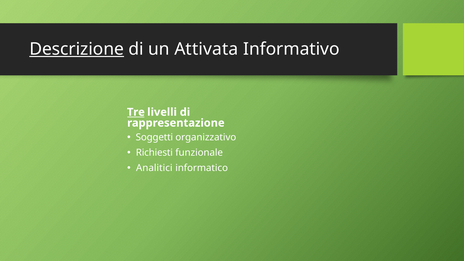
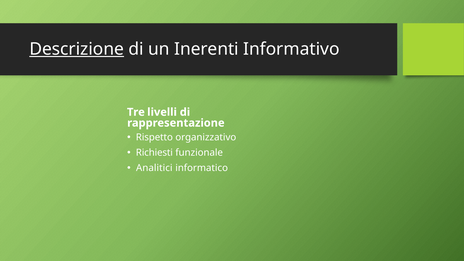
Attivata: Attivata -> Inerenti (206, 49)
Tre underline: present -> none (136, 112)
Soggetti: Soggetti -> Rispetto (154, 137)
